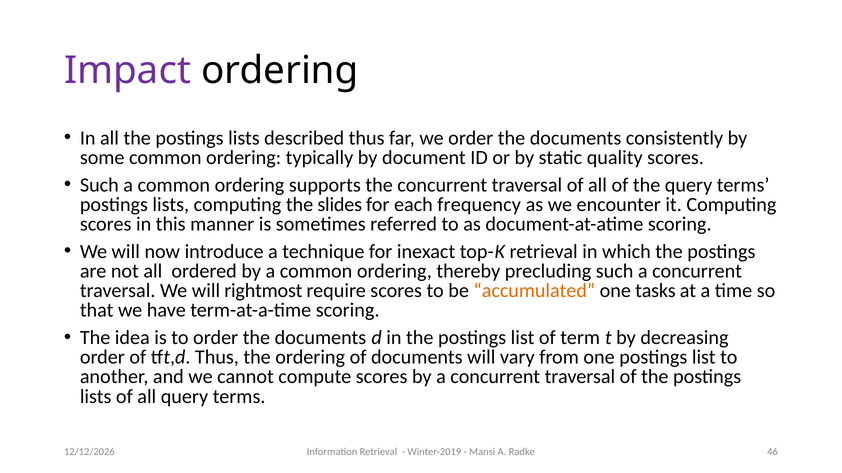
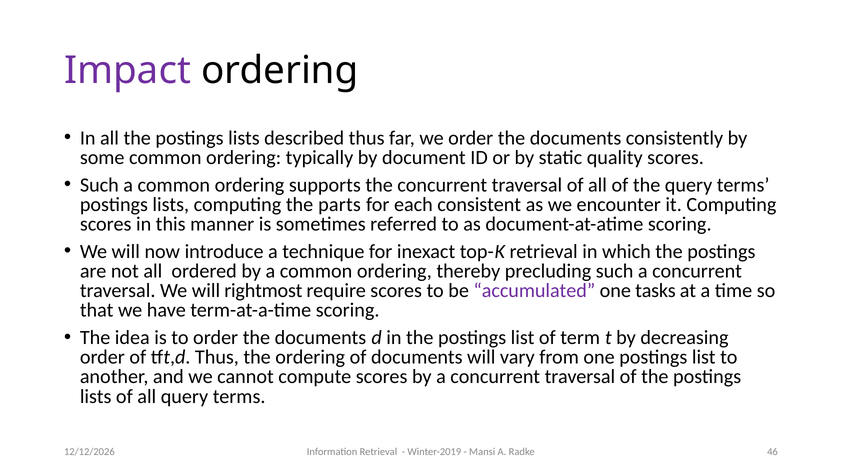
slides: slides -> parts (340, 205)
frequency: frequency -> consistent (479, 205)
accumulated colour: orange -> purple (534, 291)
